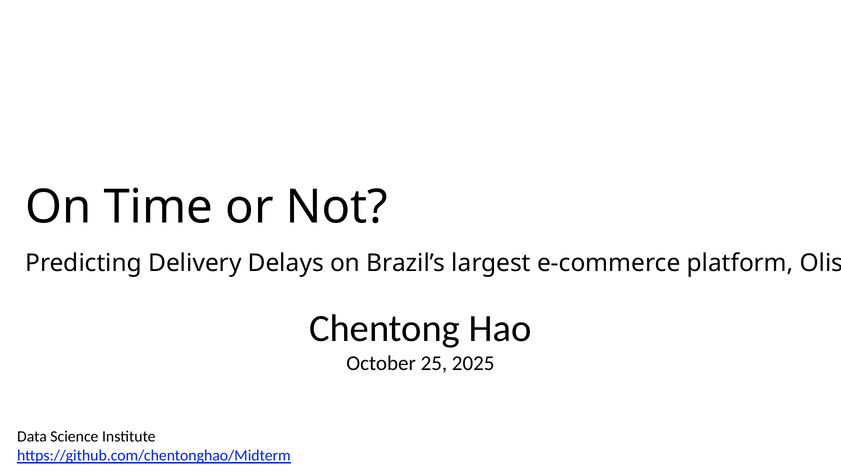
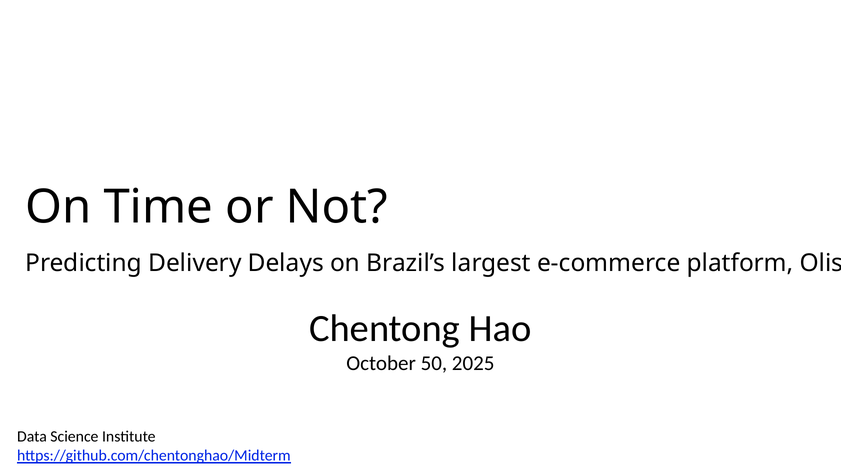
25: 25 -> 50 (434, 363)
